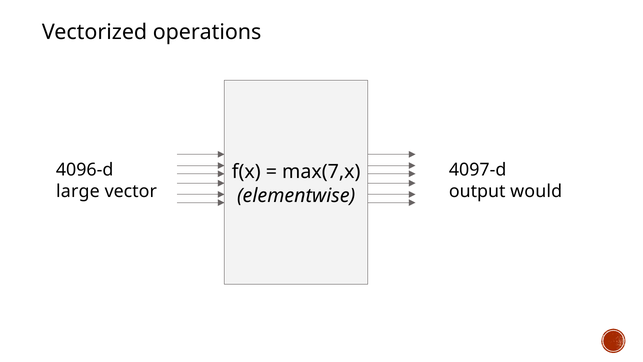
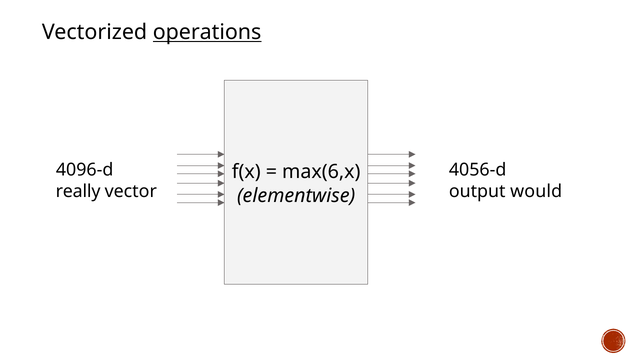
operations underline: none -> present (207, 32)
4097-d: 4097-d -> 4056-d (478, 170)
max(7,x: max(7,x -> max(6,x (321, 172)
large: large -> really (78, 191)
